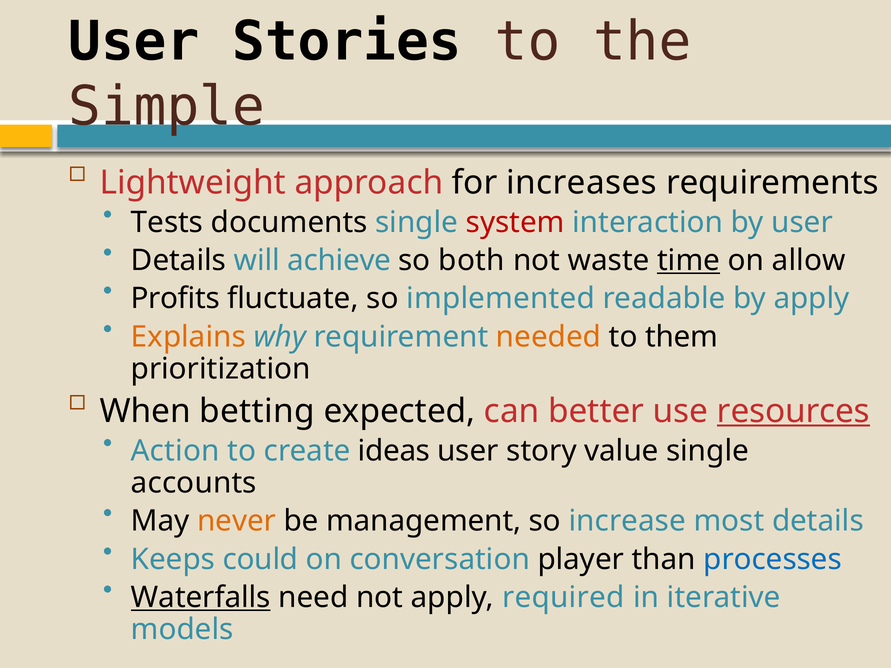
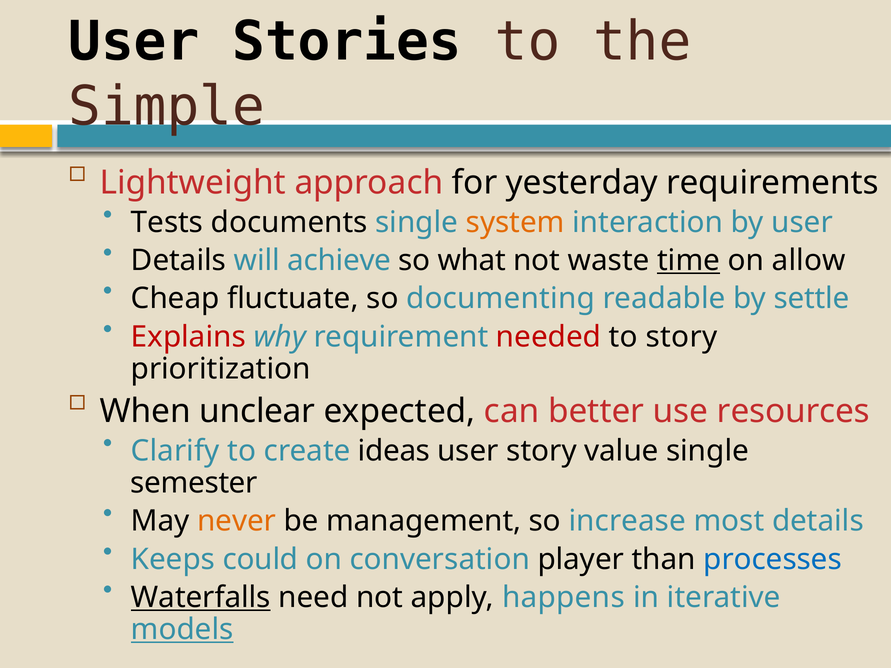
increases: increases -> yesterday (582, 183)
system colour: red -> orange (515, 222)
both: both -> what (472, 261)
Profits: Profits -> Cheap (175, 299)
implemented: implemented -> documenting (501, 299)
by apply: apply -> settle (812, 299)
Explains colour: orange -> red (188, 337)
needed colour: orange -> red (549, 337)
to them: them -> story (681, 337)
betting: betting -> unclear (257, 411)
resources underline: present -> none (793, 411)
Action: Action -> Clarify (175, 451)
accounts: accounts -> semester (194, 483)
required: required -> happens (563, 598)
models underline: none -> present (182, 630)
